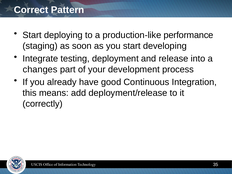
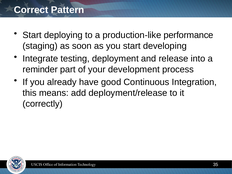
changes: changes -> reminder (40, 69)
